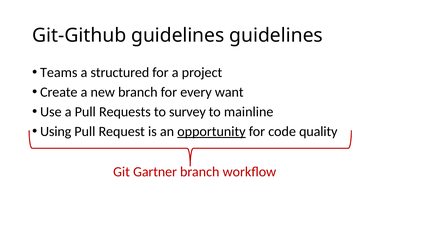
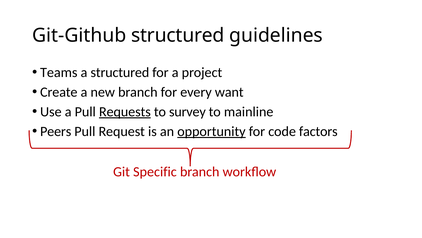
Git-Github guidelines: guidelines -> structured (178, 35)
Requests underline: none -> present (125, 111)
Using: Using -> Peers (56, 131)
quality: quality -> factors (318, 131)
Gartner: Gartner -> Specific (155, 171)
